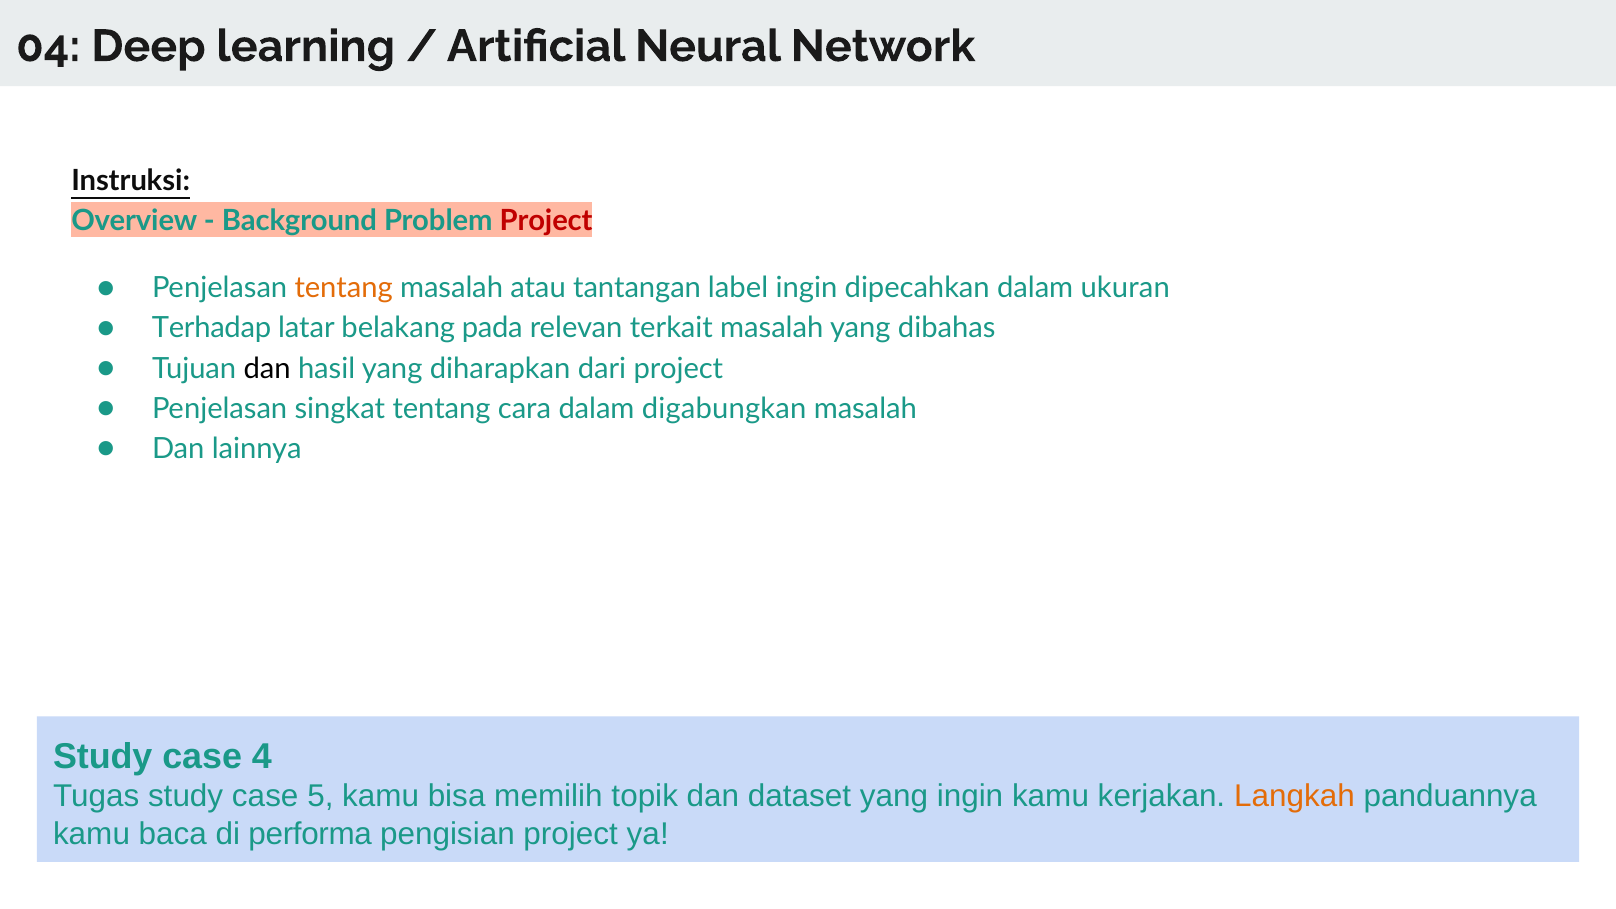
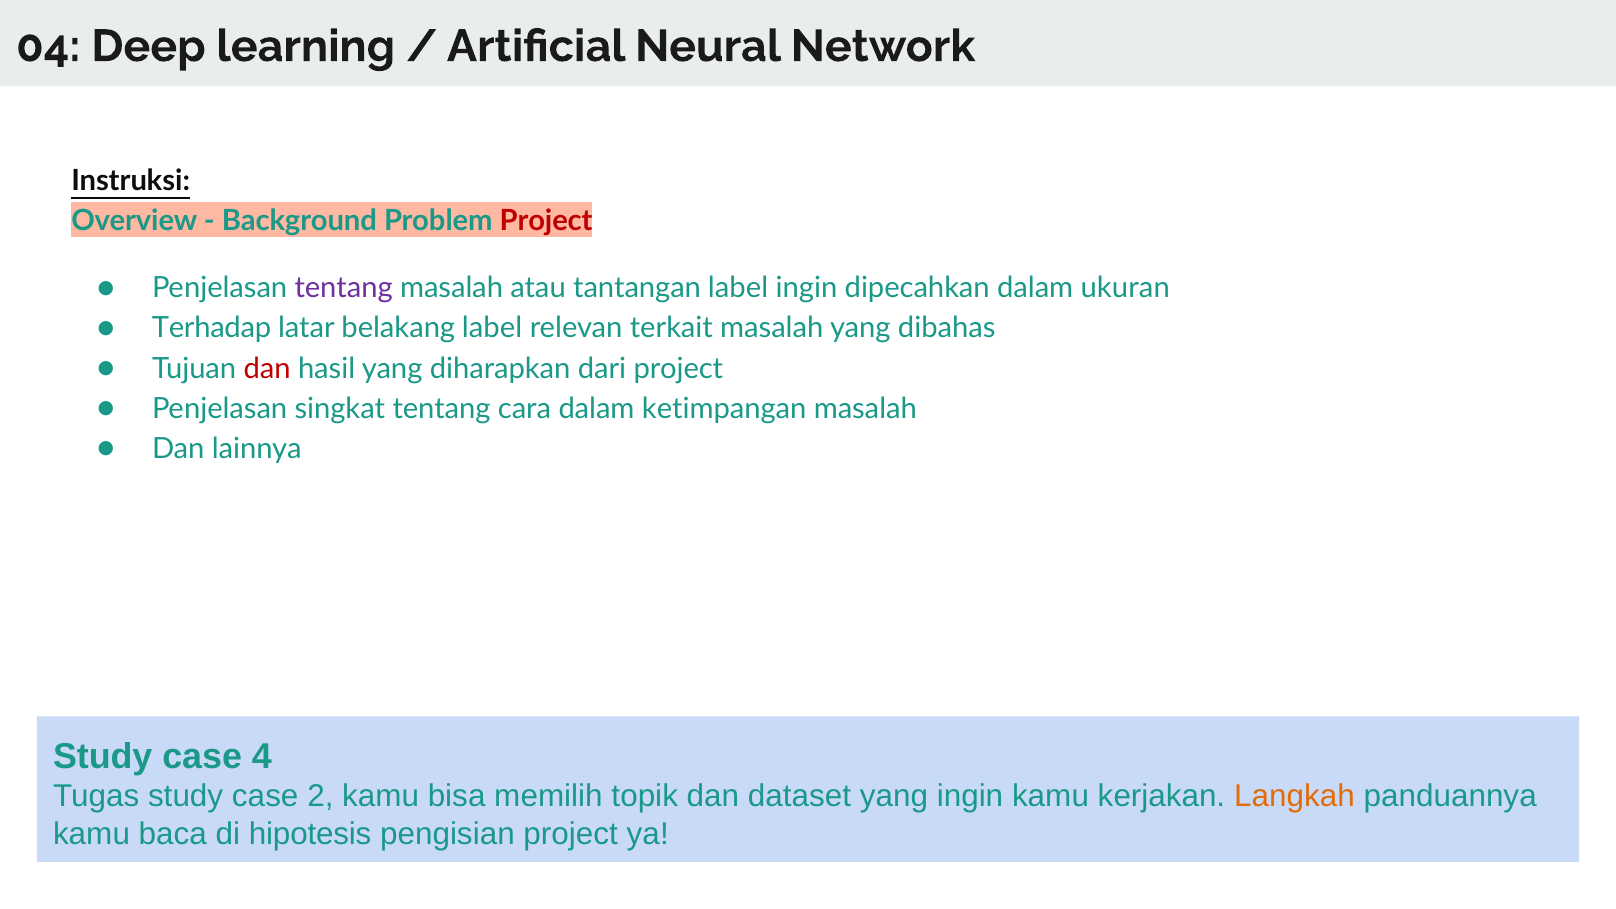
tentang colour: orange -> purple (344, 288)
belakang pada: pada -> label (492, 328)
dan colour: black -> red (267, 368)
digabungkan: digabungkan -> ketimpangan (724, 408)
5: 5 -> 2 (320, 797)
performa: performa -> hipotesis (310, 834)
